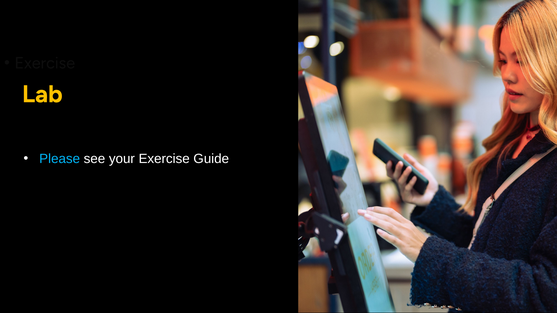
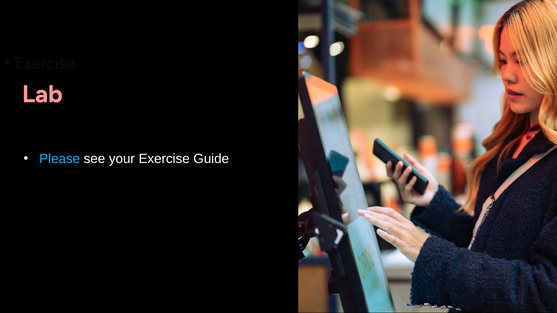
Lab colour: yellow -> pink (42, 94)
